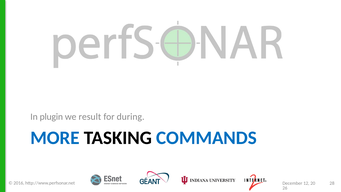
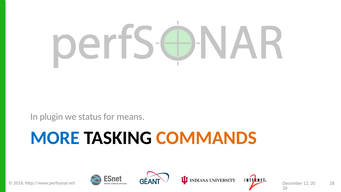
result: result -> status (90, 117)
during: during -> means (131, 117)
COMMANDS colour: blue -> orange (206, 138)
